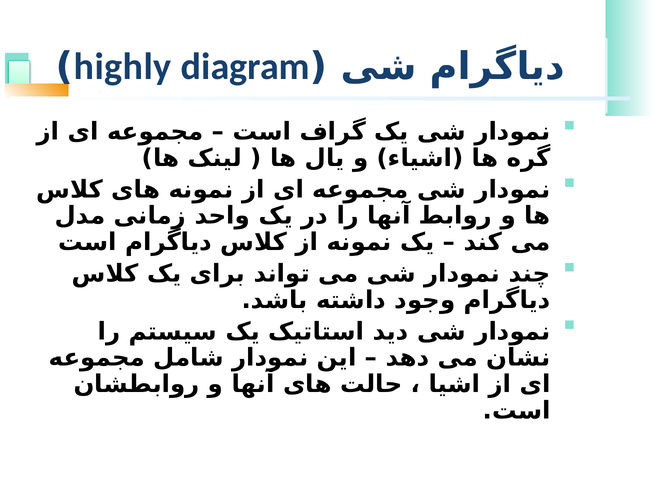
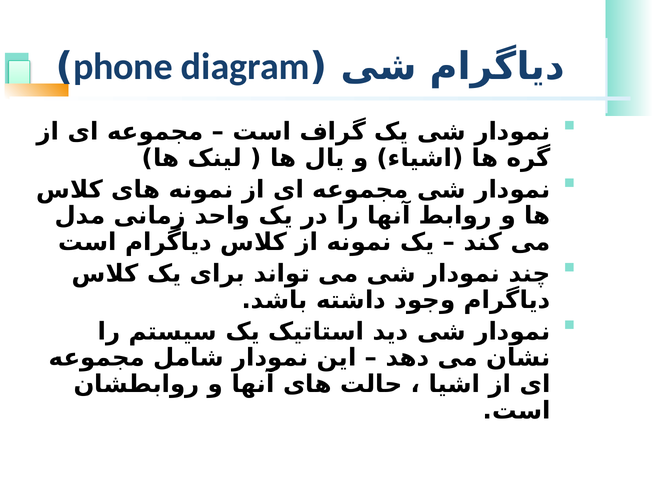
highly: highly -> phone (123, 67)
